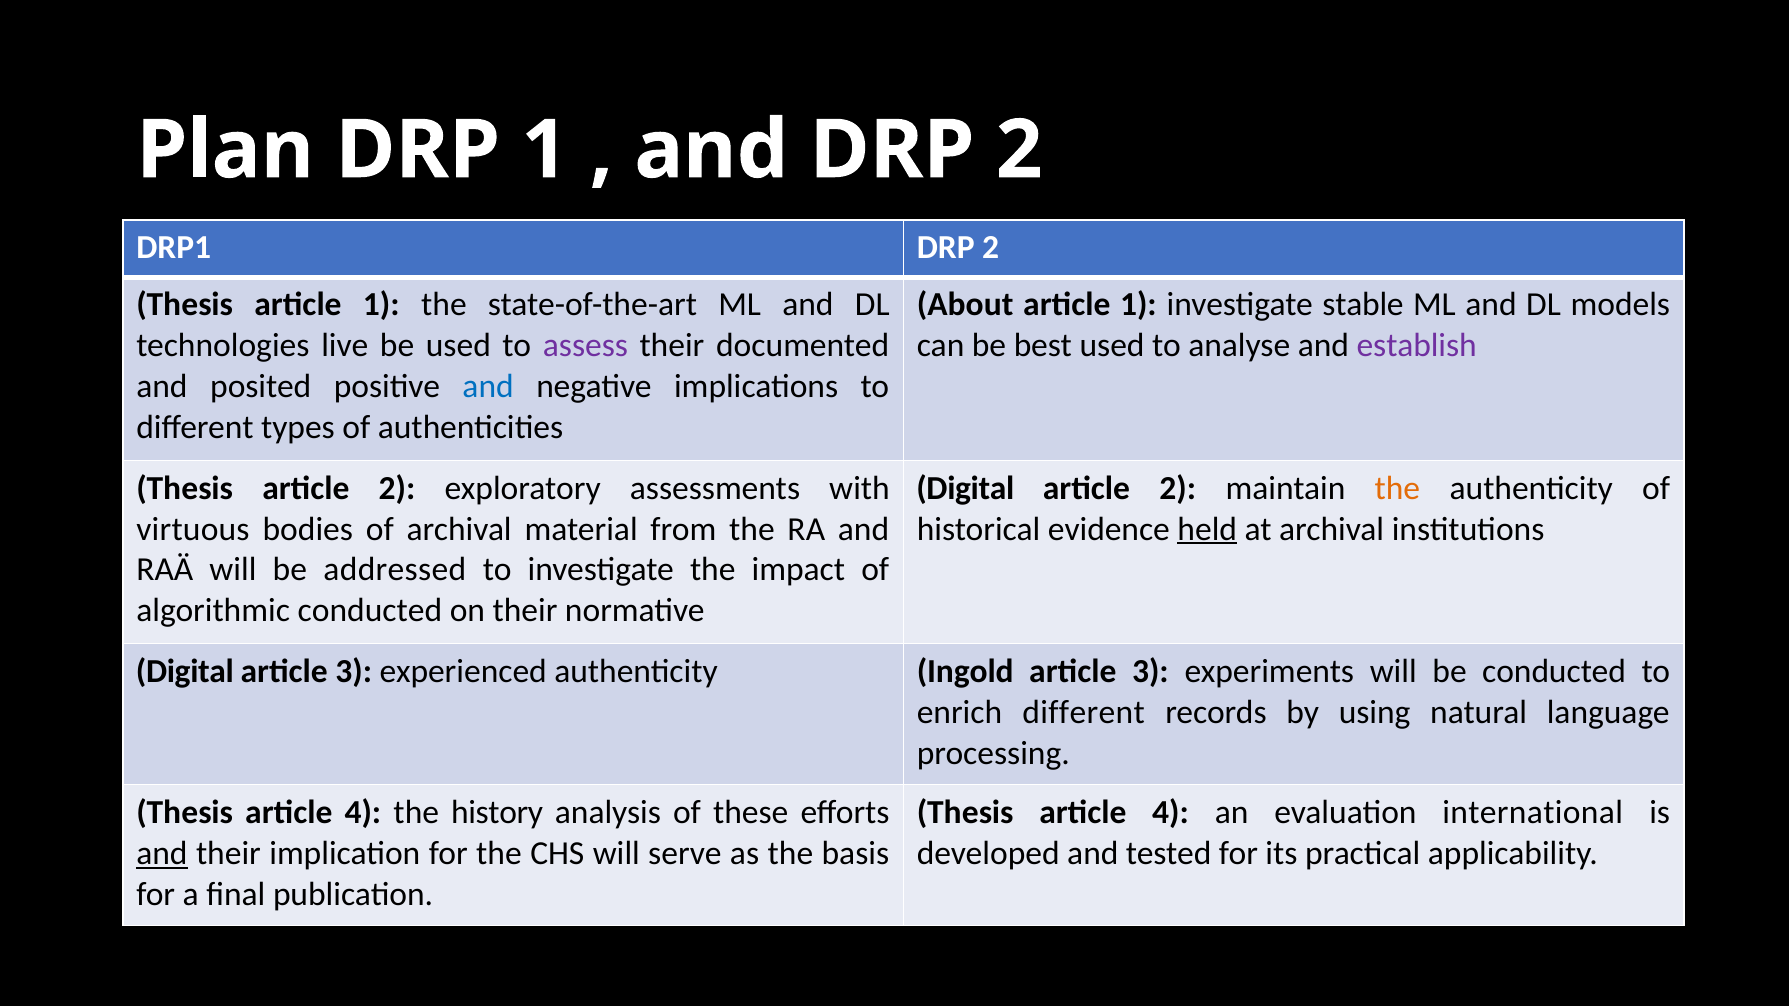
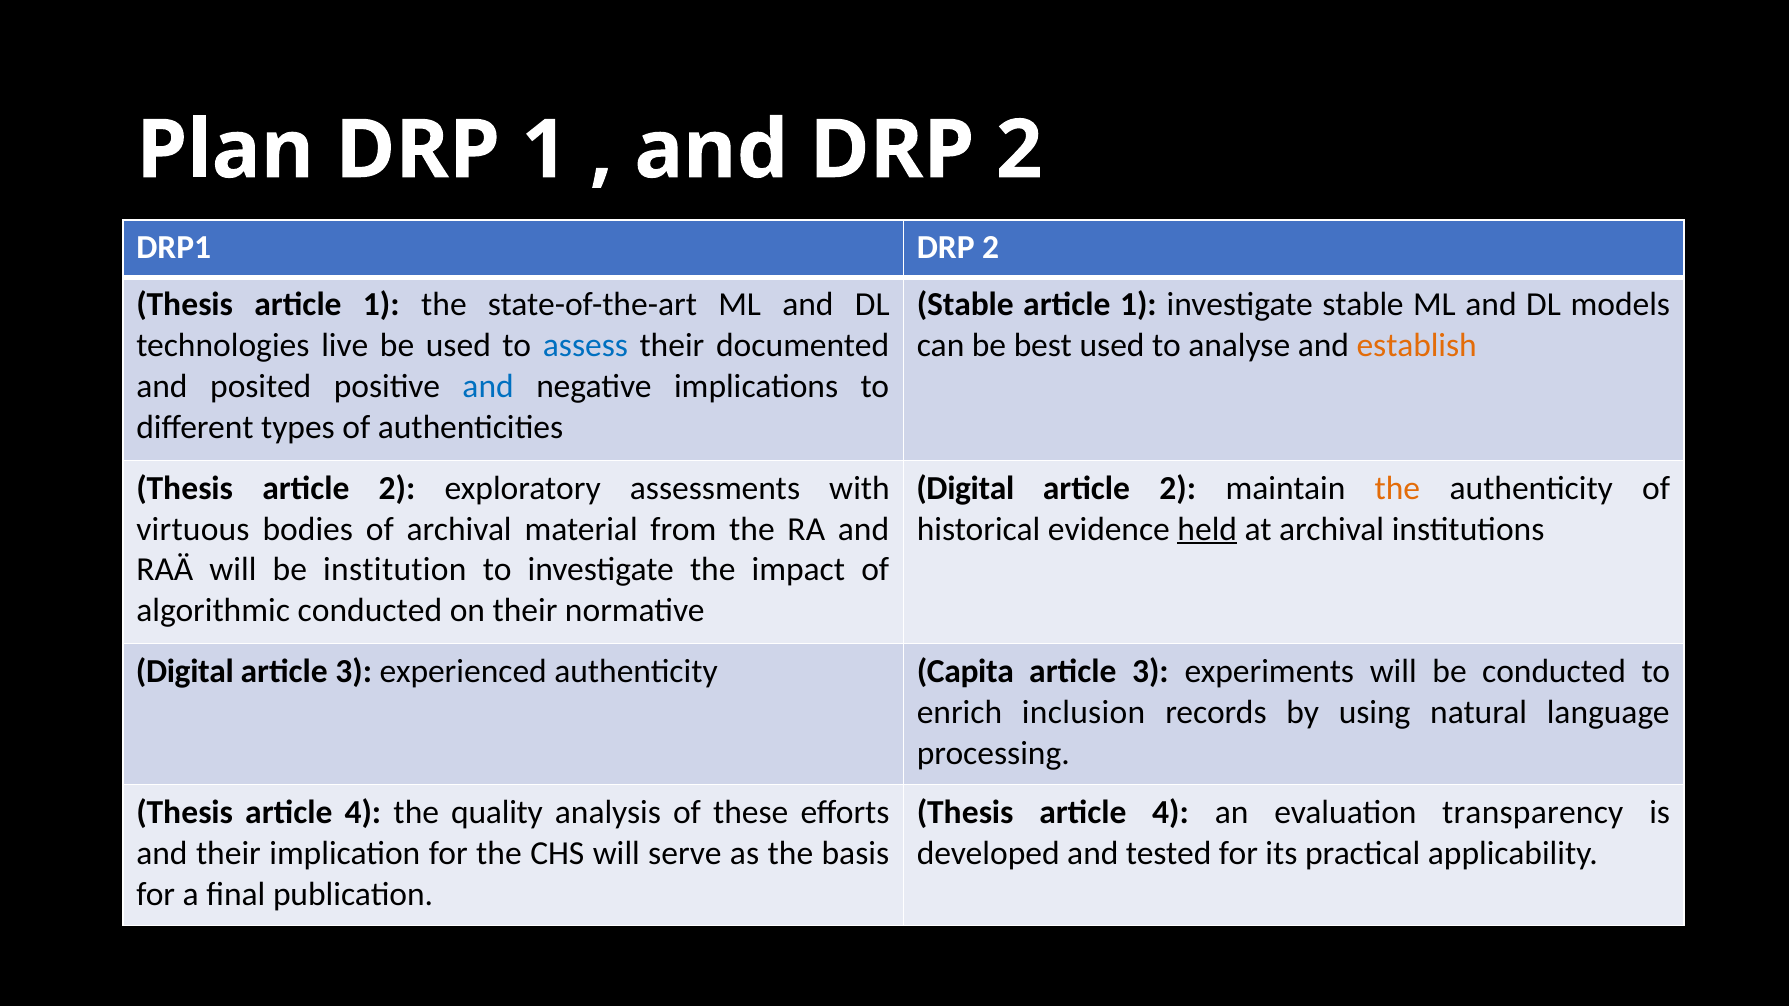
About: About -> Stable (965, 305)
assess colour: purple -> blue (585, 346)
establish colour: purple -> orange (1417, 346)
addressed: addressed -> institution (395, 570)
Ingold: Ingold -> Capita (965, 671)
enrich different: different -> inclusion (1084, 712)
history: history -> quality (497, 812)
international: international -> transparency (1533, 812)
and underline: present -> none (162, 853)
